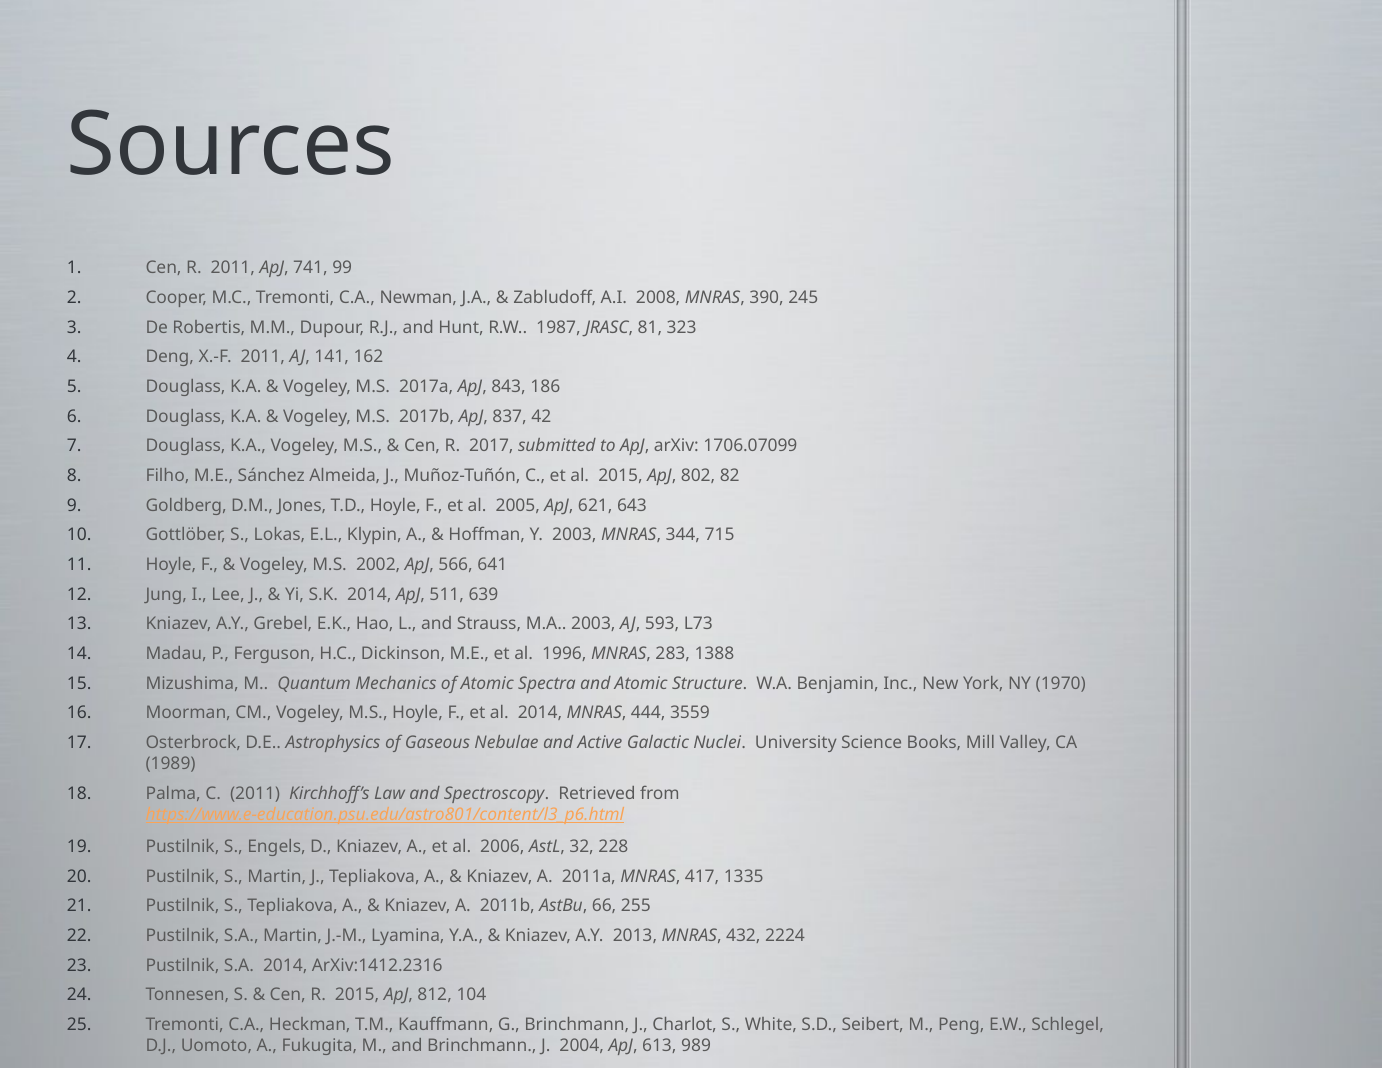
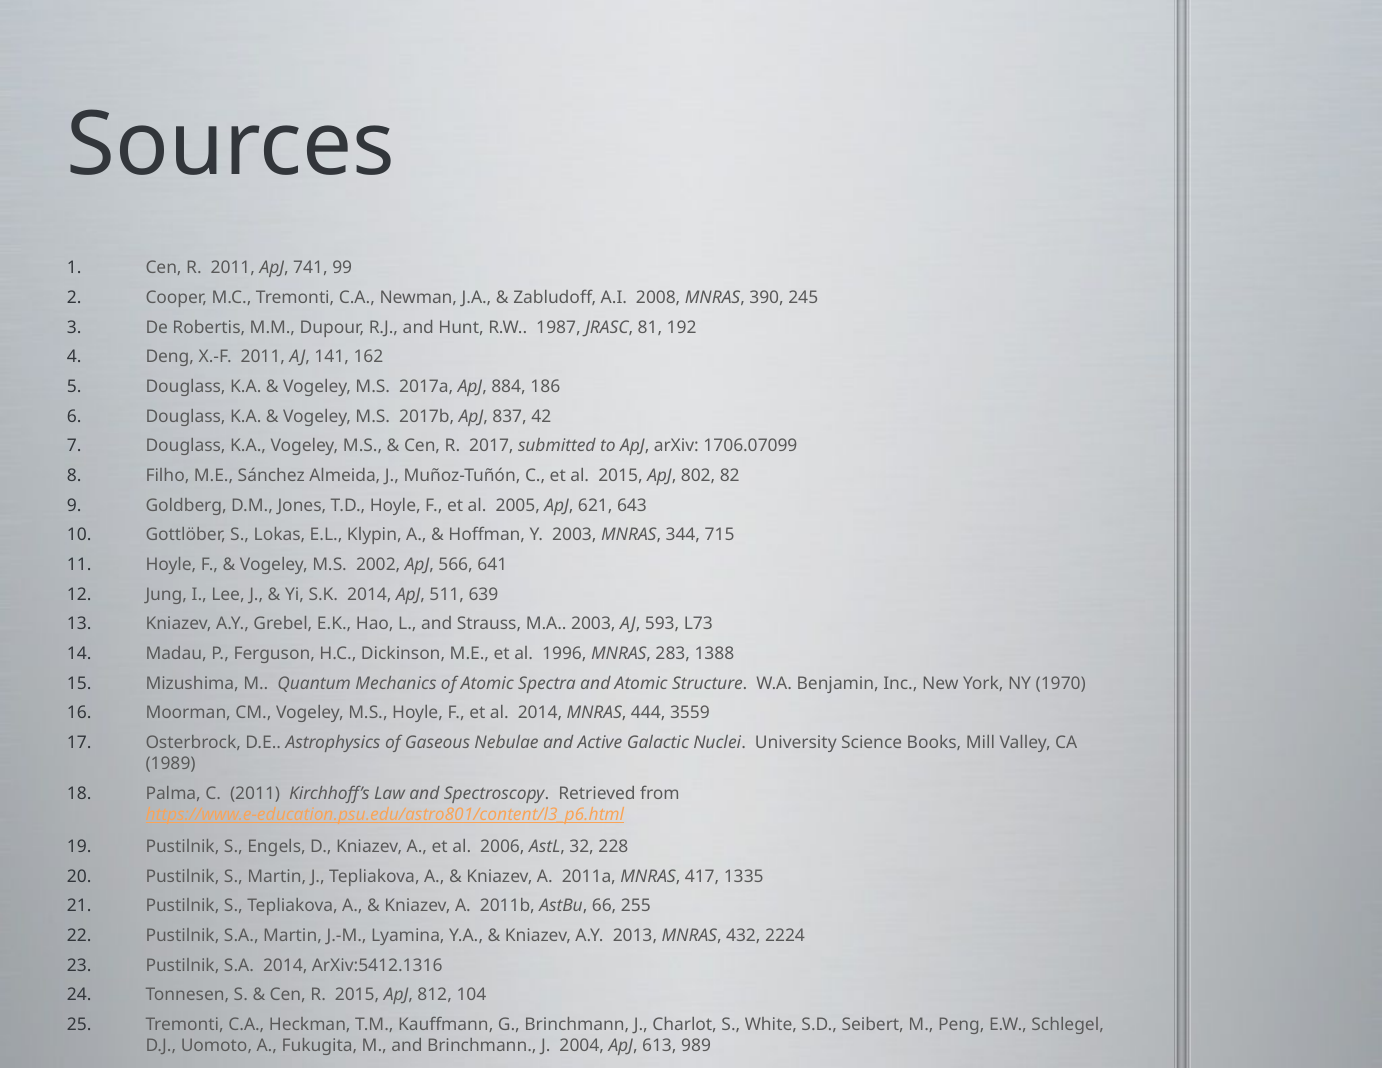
323: 323 -> 192 (682, 327)
843: 843 -> 884 (509, 387)
ArXiv:1412.2316: ArXiv:1412.2316 -> ArXiv:5412.1316 (377, 965)
